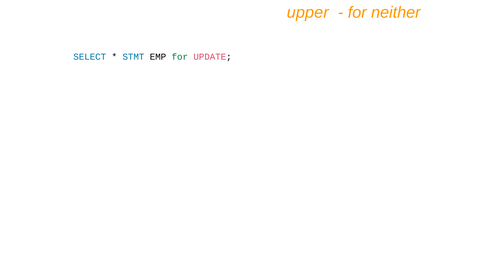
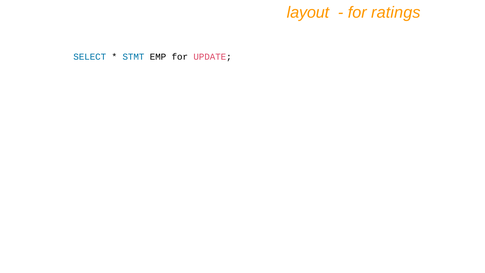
upper: upper -> layout (308, 13)
neither: neither -> ratings (396, 13)
for colour: green -> black (180, 57)
